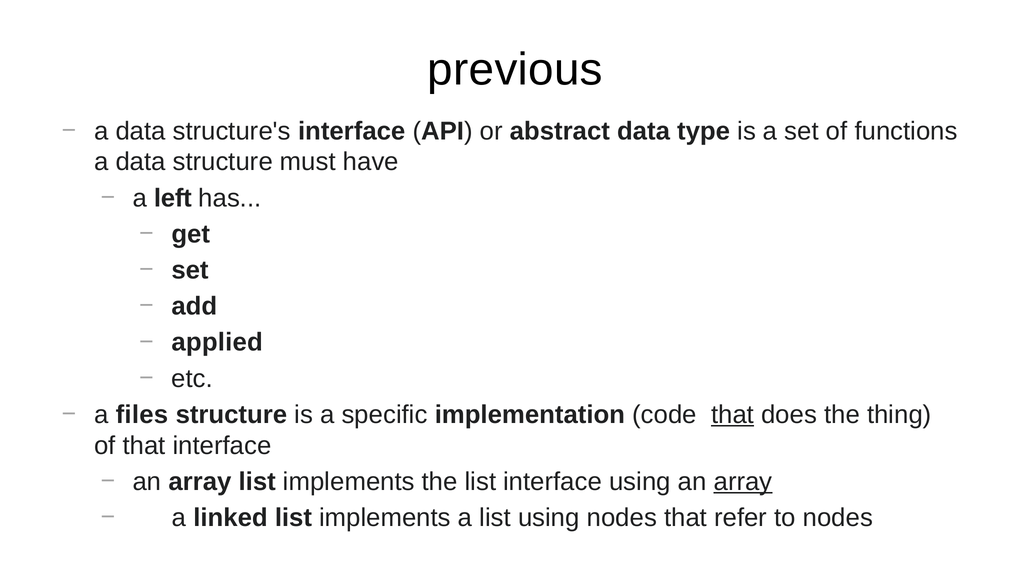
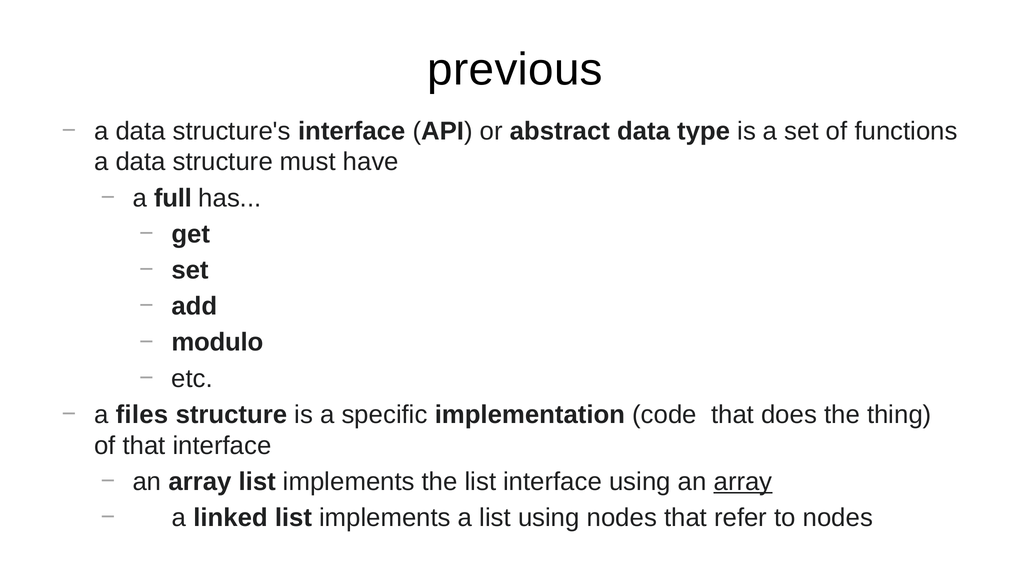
left: left -> full (173, 198)
applied: applied -> modulo (217, 342)
that underline: present -> none (733, 415)
